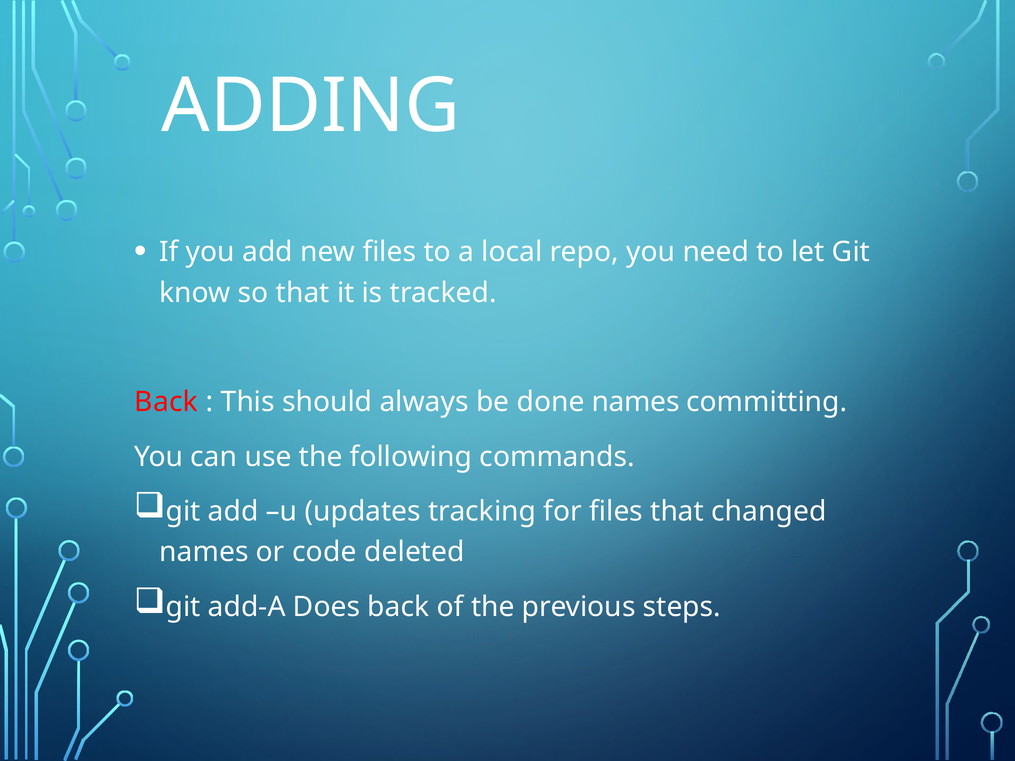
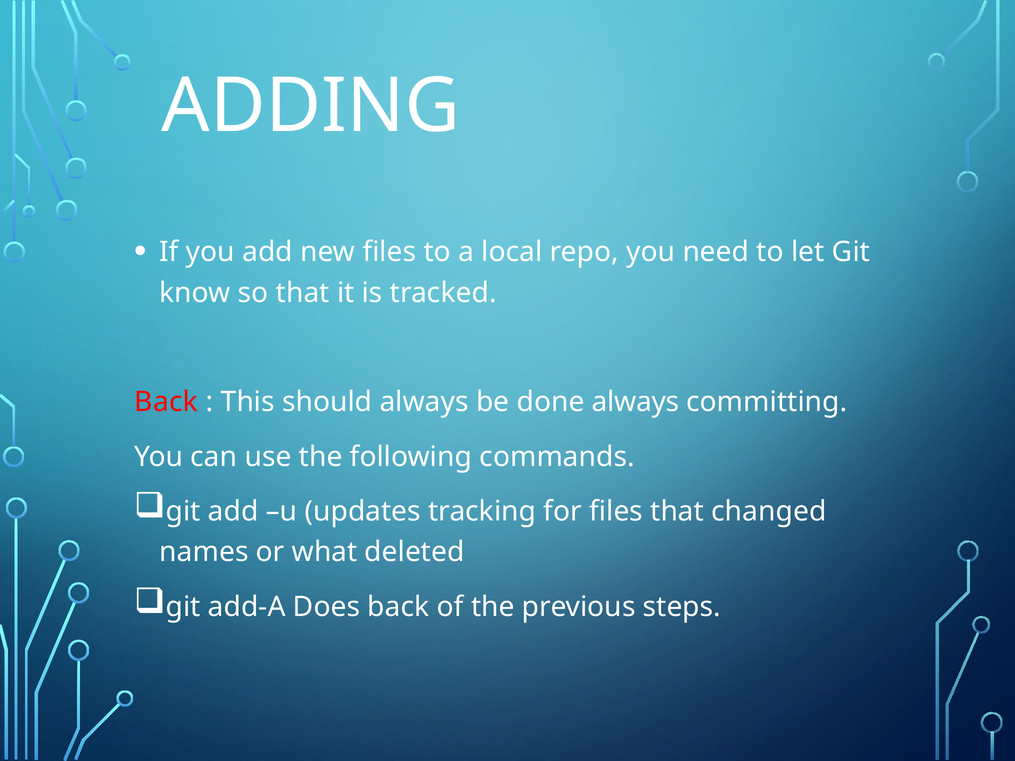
done names: names -> always (636, 402)
code: code -> what (325, 552)
